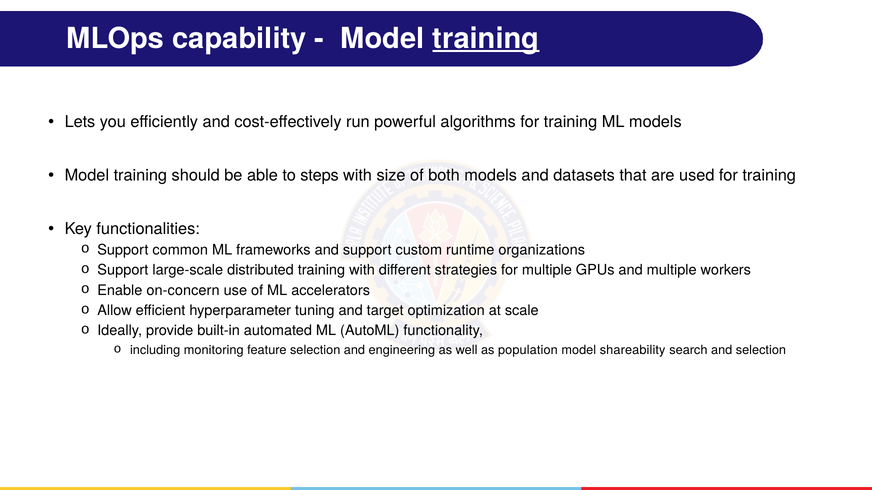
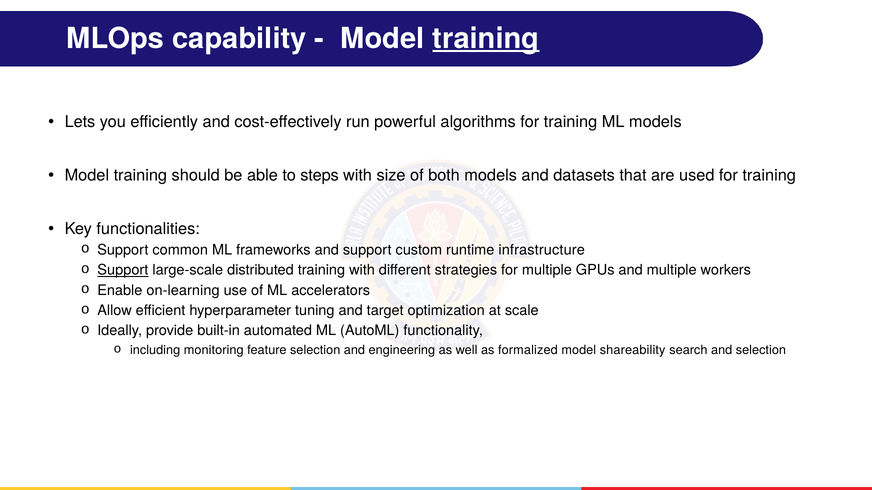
organizations: organizations -> infrastructure (542, 250)
Support underline: none -> present (123, 270)
on-concern: on-concern -> on-learning (183, 291)
population: population -> formalized (528, 350)
